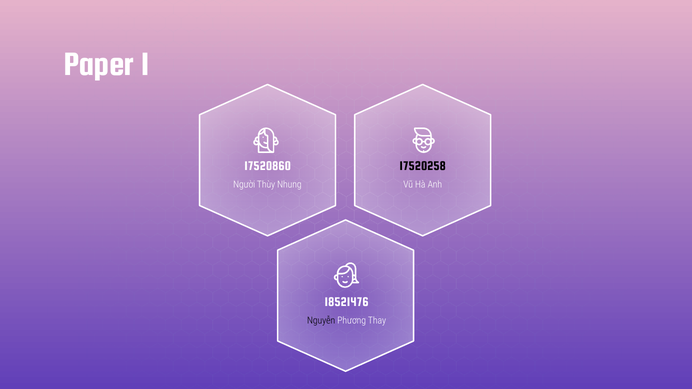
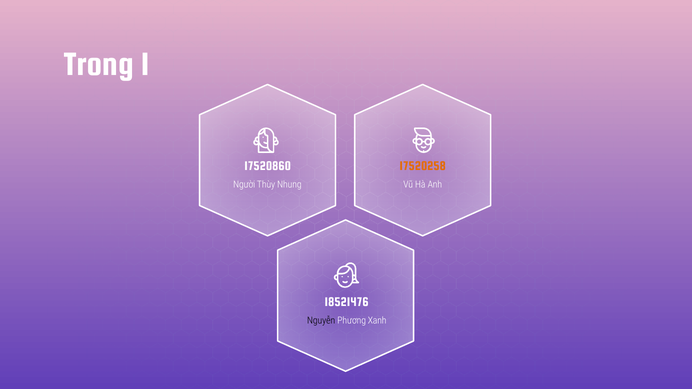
Paper: Paper -> Trong (99, 64)
17520258 colour: black -> orange (423, 166)
Thay: Thay -> Xanh (377, 321)
